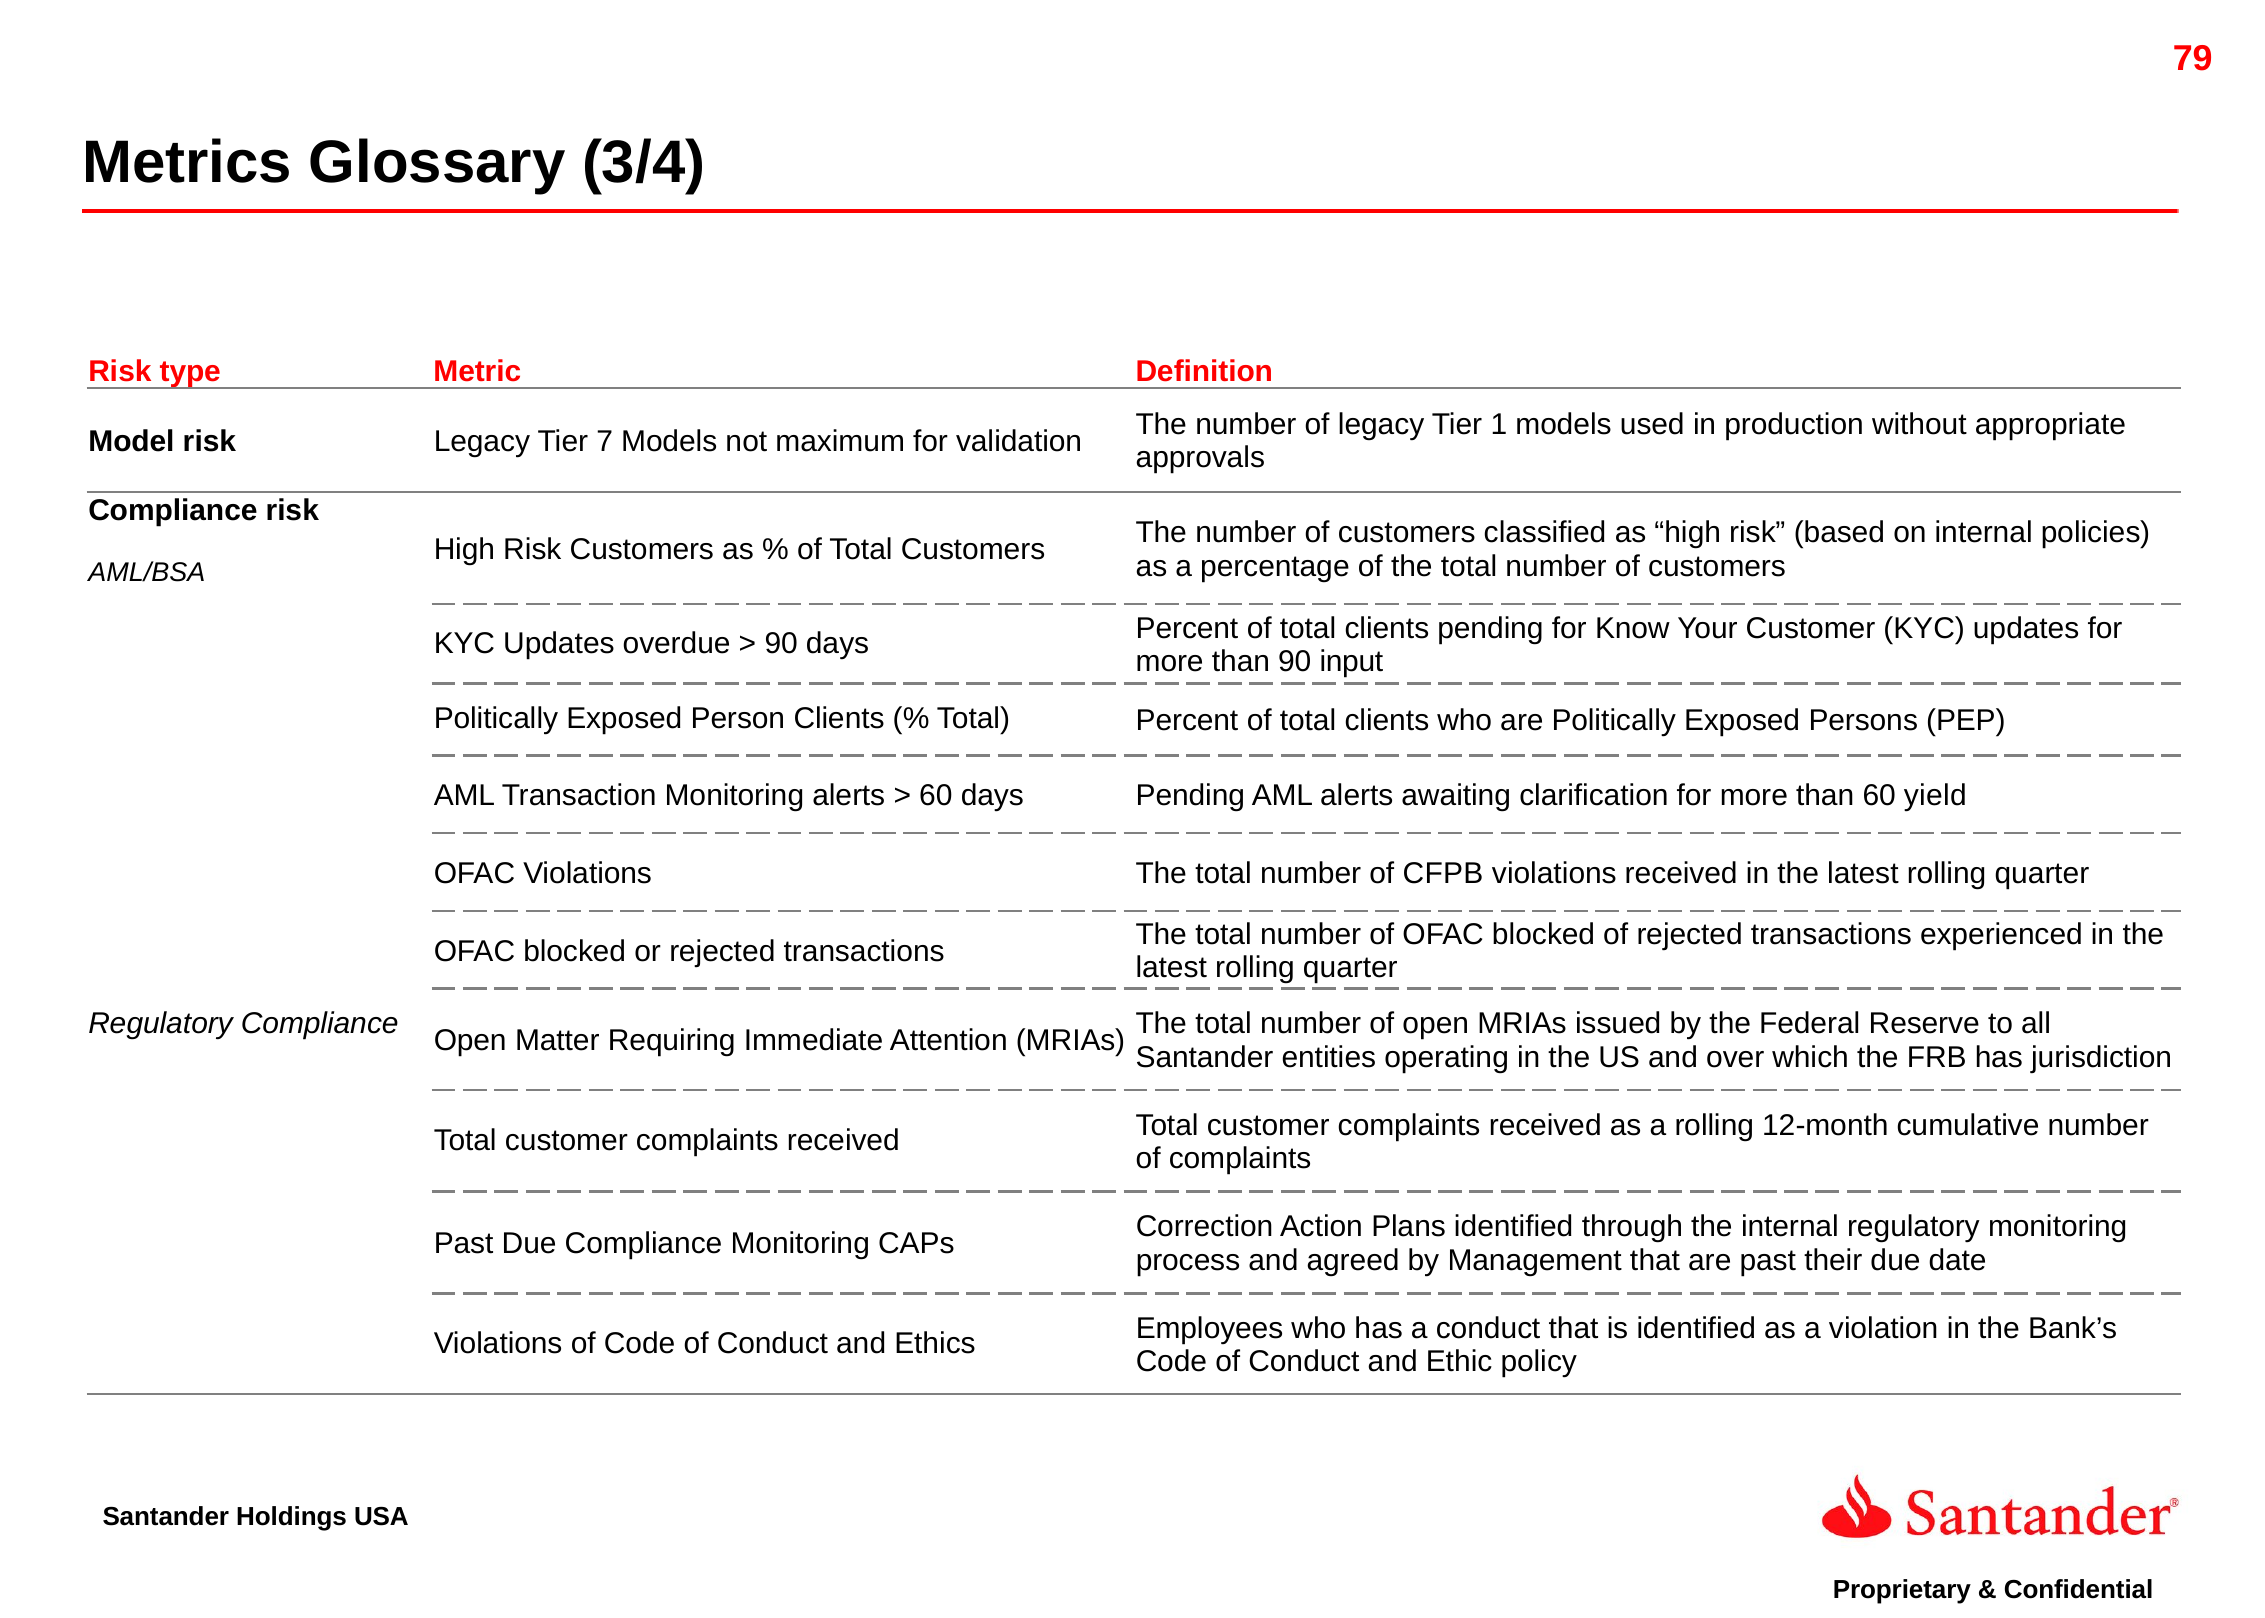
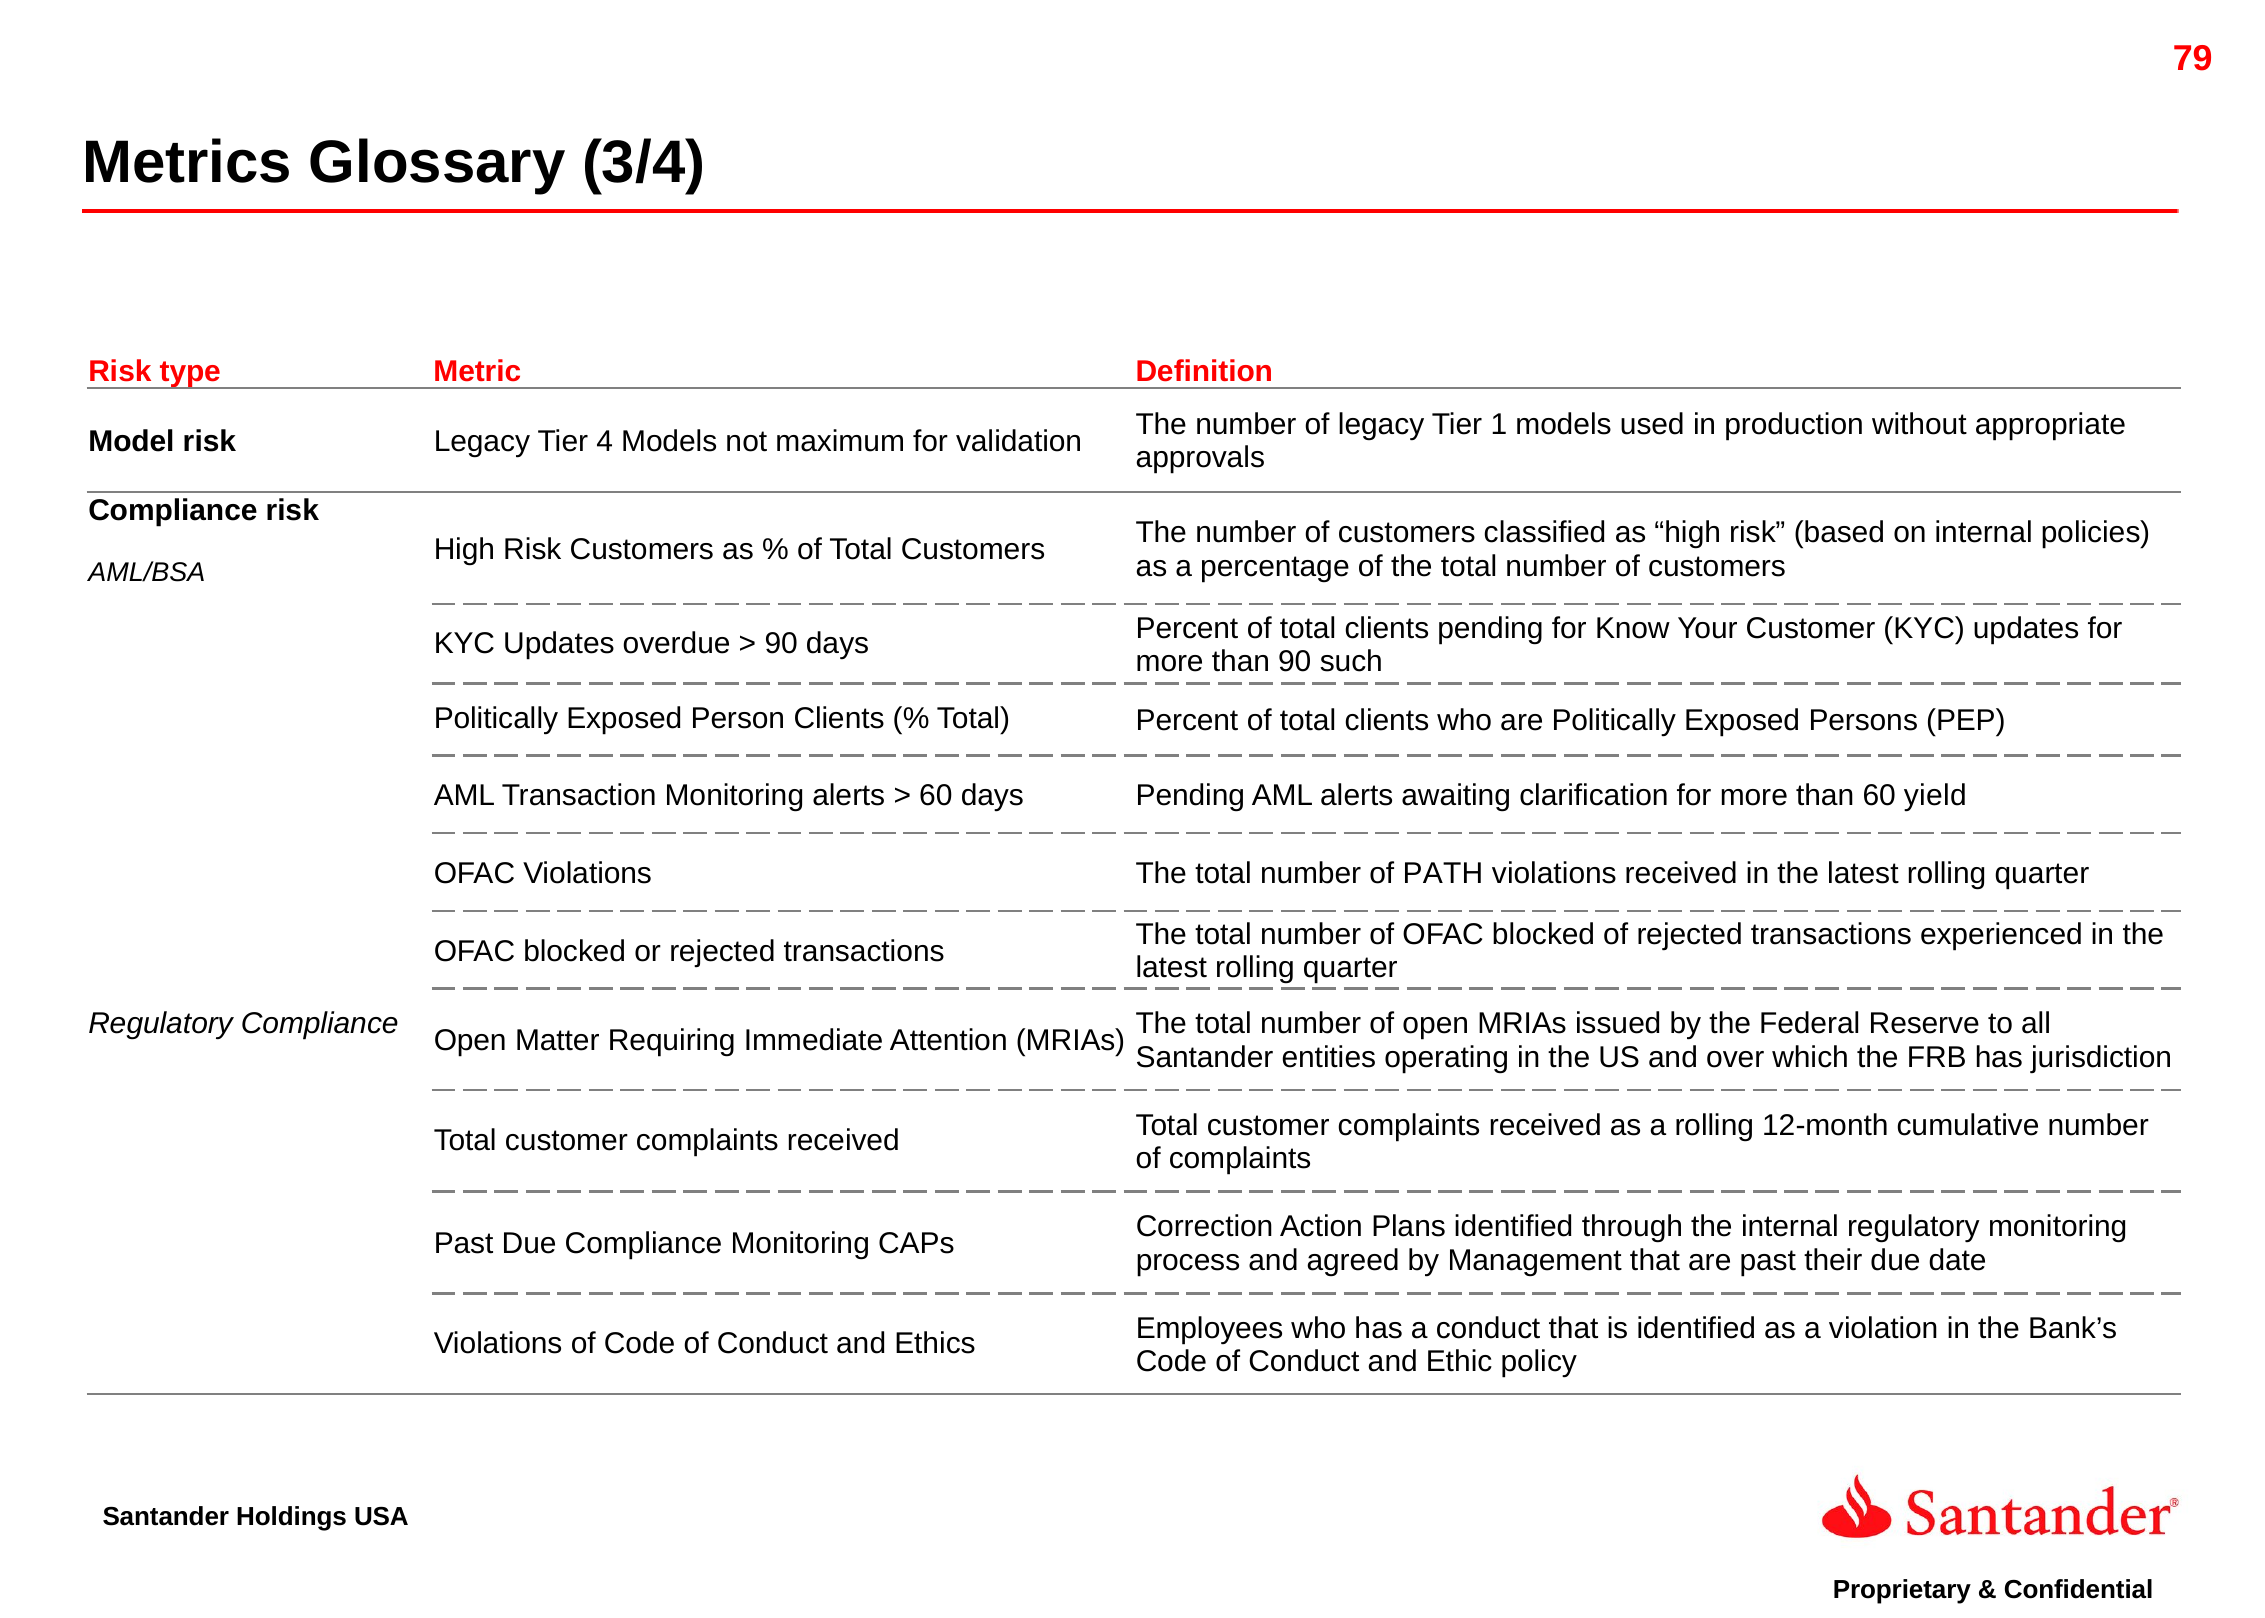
7: 7 -> 4 (605, 441)
input: input -> such (1351, 662)
CFPB: CFPB -> PATH (1443, 873)
